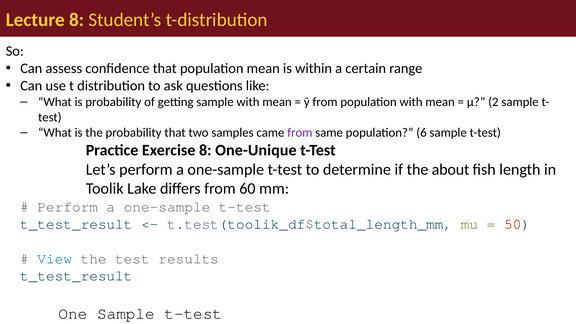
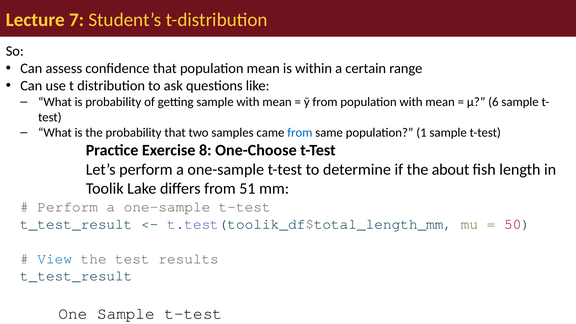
Lecture 8: 8 -> 7 (77, 20)
µ 2: 2 -> 6 (493, 102)
from colour: purple -> blue (300, 133)
population 6: 6 -> 1 (421, 133)
One-Unique: One-Unique -> One-Choose (256, 150)
60: 60 -> 51 (247, 189)
